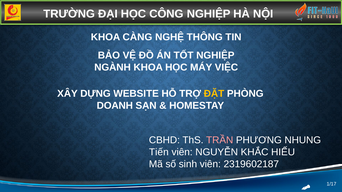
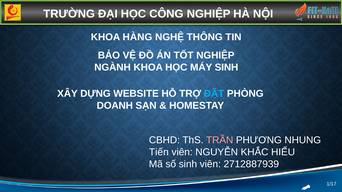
CÀNG: CÀNG -> HÀNG (137, 37)
MÁY VIỆC: VIỆC -> SINH (226, 67)
ĐẶT colour: yellow -> light blue (214, 94)
2319602187: 2319602187 -> 2712887939 (251, 164)
